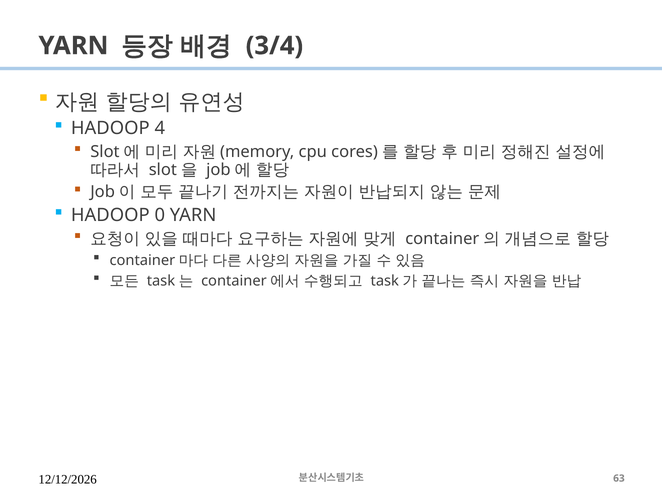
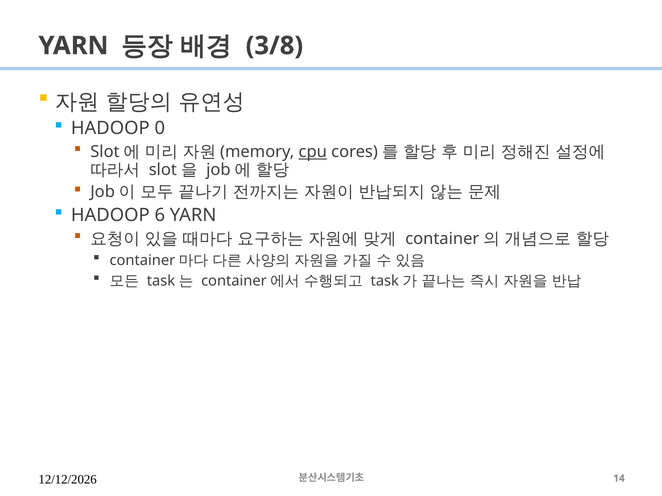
3/4: 3/4 -> 3/8 (274, 46)
4: 4 -> 0 (160, 128)
cpu underline: none -> present (313, 152)
0: 0 -> 6 (160, 216)
63: 63 -> 14 (619, 479)
